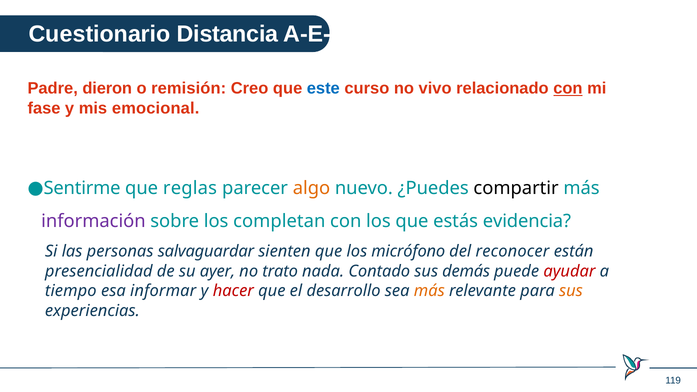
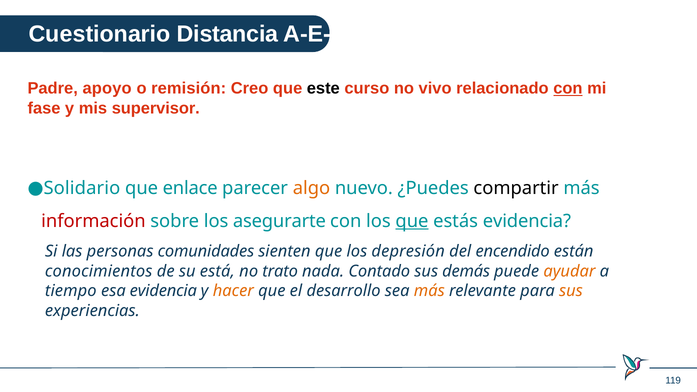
dieron: dieron -> apoyo (107, 89)
este colour: blue -> black (323, 89)
emocional: emocional -> supervisor (156, 108)
Sentirme: Sentirme -> Solidario (82, 188)
reglas: reglas -> enlace (190, 188)
información colour: purple -> red (93, 221)
completan: completan -> asegurarte (279, 221)
que underline: none -> present (412, 221)
salvaguardar: salvaguardar -> comunidades (206, 252)
micrófono: micrófono -> depresión (408, 252)
reconocer: reconocer -> encendido (513, 252)
presencialidad: presencialidad -> conocimientos (99, 271)
ayer: ayer -> está (217, 271)
ayudar colour: red -> orange (569, 271)
esa informar: informar -> evidencia (163, 291)
hacer colour: red -> orange (233, 291)
